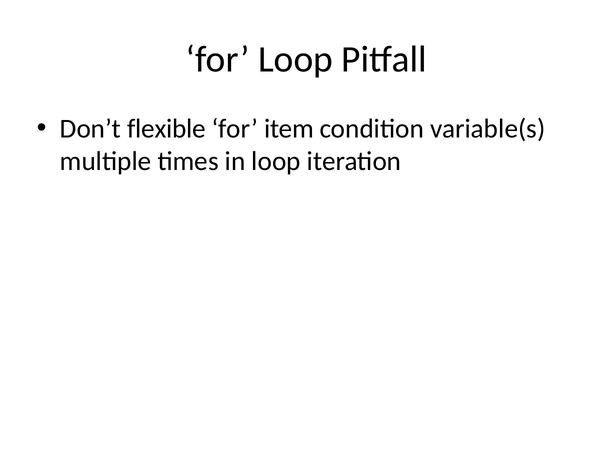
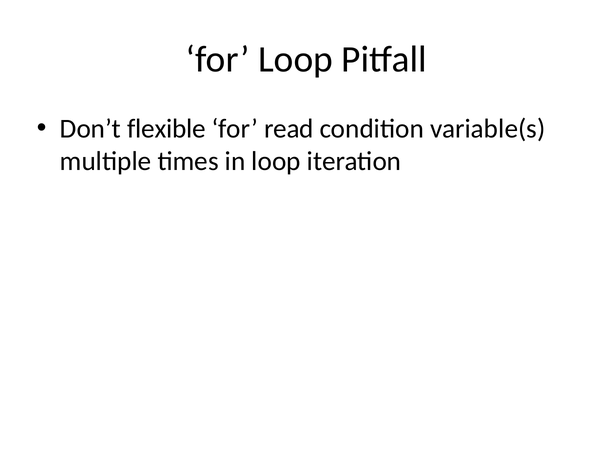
item: item -> read (289, 129)
